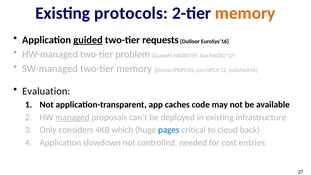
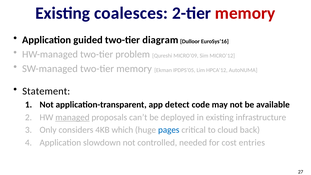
protocols: protocols -> coalesces (131, 13)
memory colour: orange -> red (245, 13)
guided underline: present -> none (88, 40)
requests: requests -> diagram (160, 40)
Evaluation: Evaluation -> Statement (46, 91)
caches: caches -> detect (177, 105)
